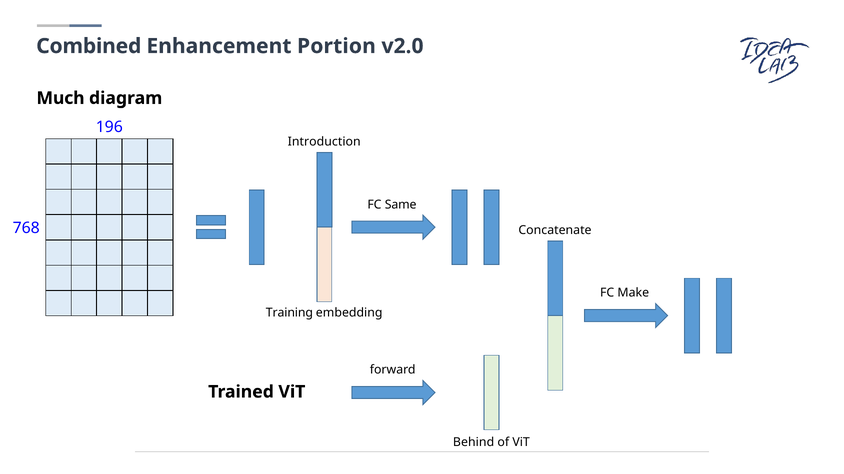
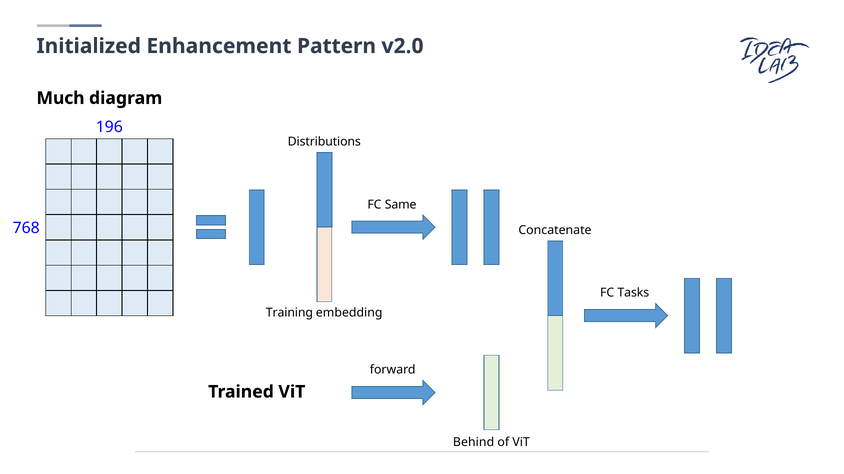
Combined: Combined -> Initialized (89, 46)
Portion: Portion -> Pattern (337, 46)
Introduction: Introduction -> Distributions (324, 142)
Make: Make -> Tasks (633, 293)
